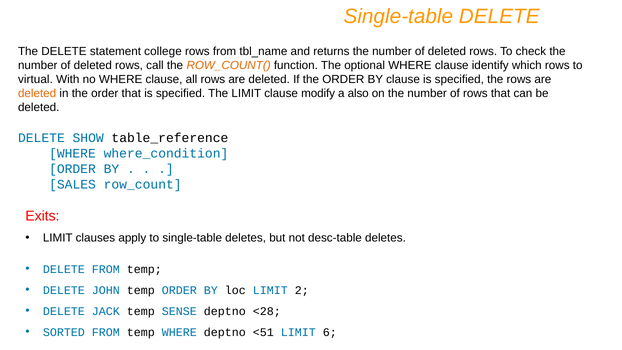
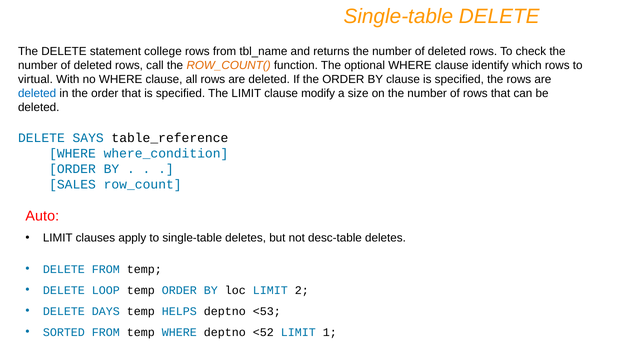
deleted colour: orange -> blue (37, 93)
also: also -> size (358, 93)
SHOW: SHOW -> SAYS (88, 138)
Exits: Exits -> Auto (42, 216)
JOHN: JOHN -> LOOP (106, 290)
JACK: JACK -> DAYS (106, 311)
SENSE: SENSE -> HELPS (179, 311)
<28: <28 -> <53 (267, 311)
<51: <51 -> <52 (263, 332)
6: 6 -> 1 (330, 332)
